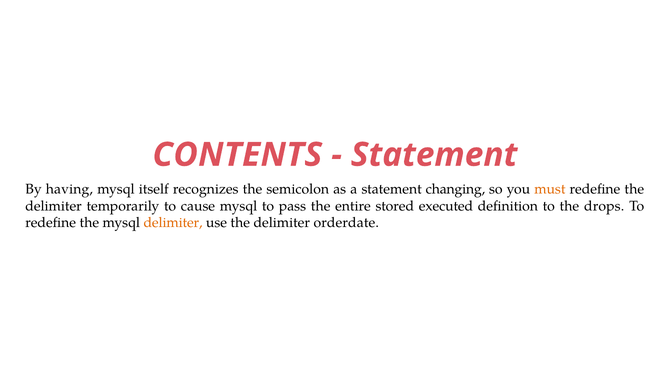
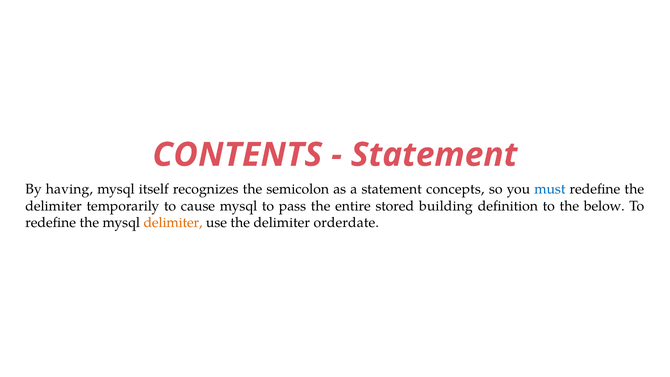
changing: changing -> concepts (455, 189)
must colour: orange -> blue (550, 189)
executed: executed -> building (446, 206)
drops: drops -> below (604, 206)
